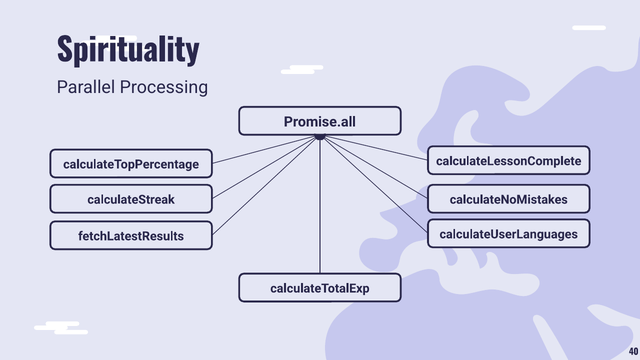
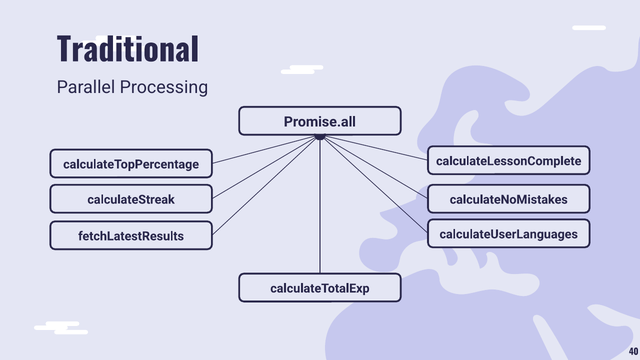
Spirituality: Spirituality -> Traditional (128, 51)
